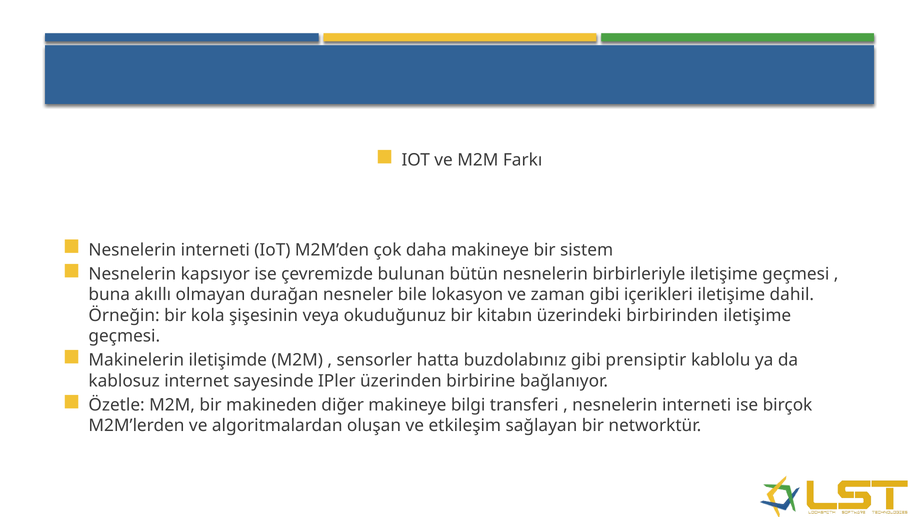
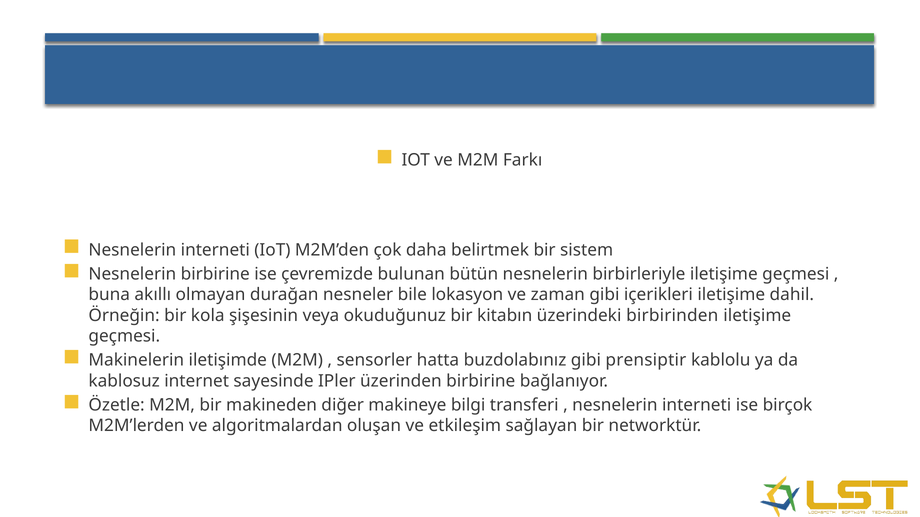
daha makineye: makineye -> belirtmek (490, 250)
Nesnelerin kapsıyor: kapsıyor -> birbirine (215, 274)
